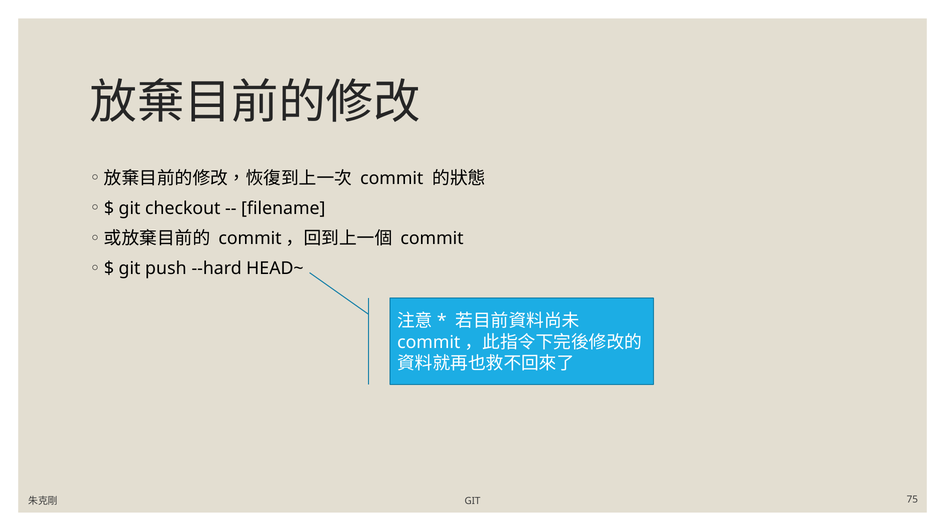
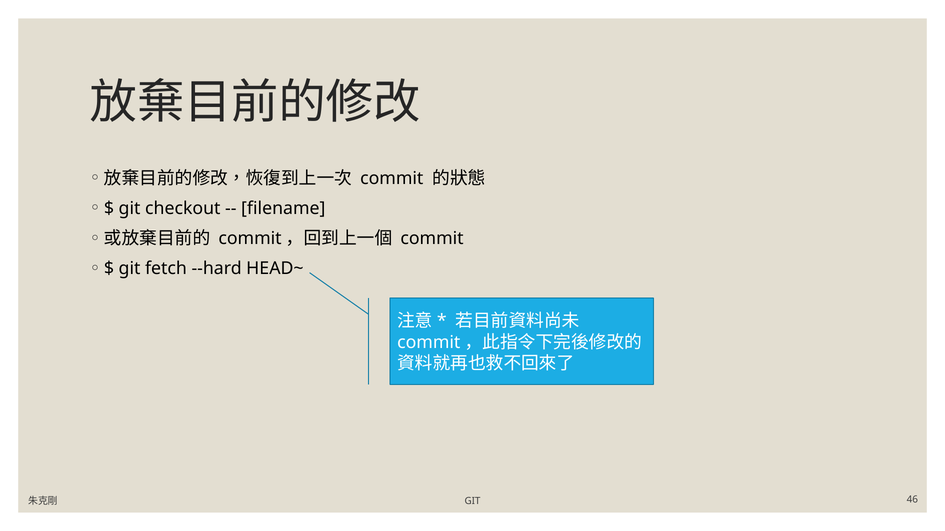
push: push -> fetch (166, 269)
75: 75 -> 46 (912, 500)
